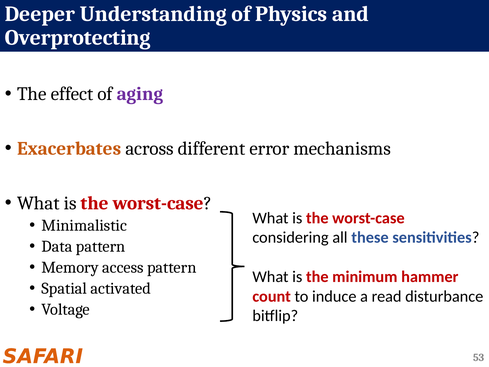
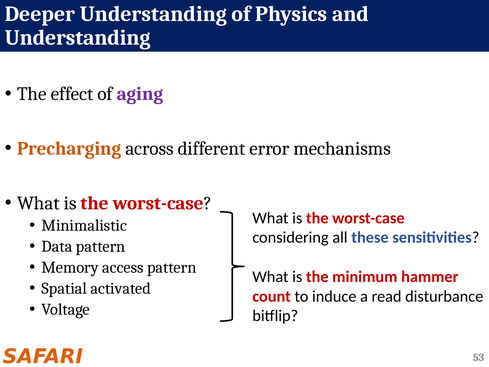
Overprotecting: Overprotecting -> Understanding (78, 38)
Exacerbates: Exacerbates -> Precharging (69, 148)
